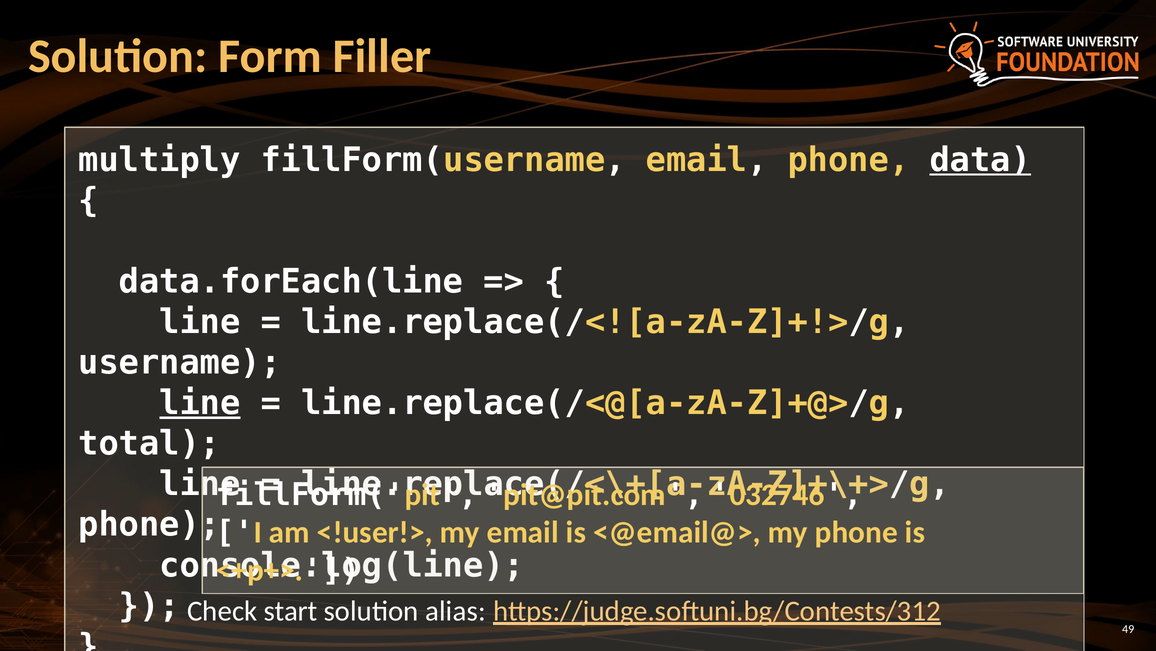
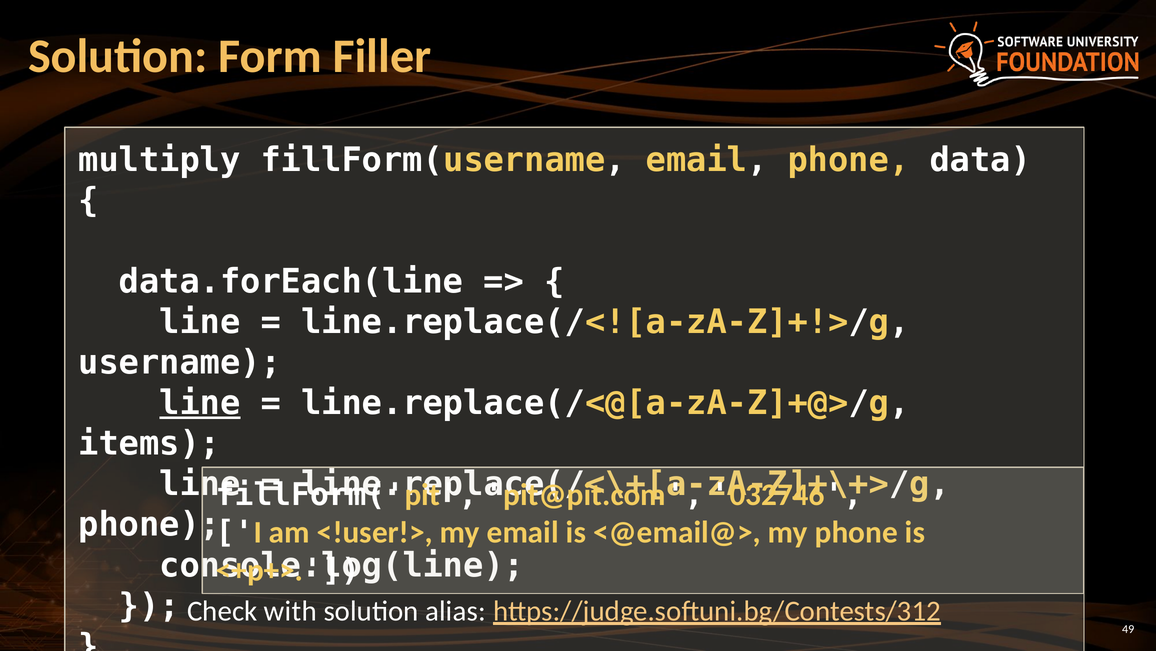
data underline: present -> none (980, 160)
total: total -> items (149, 443)
start: start -> with (290, 611)
